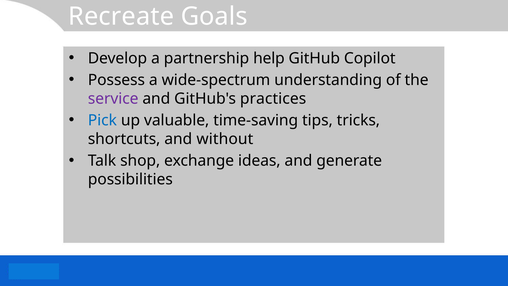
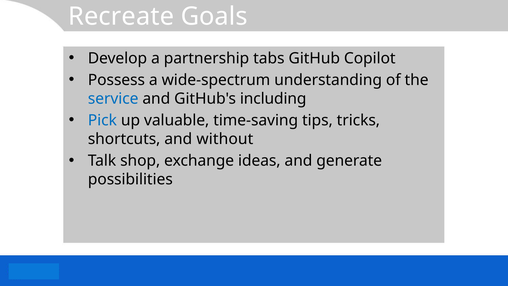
help: help -> tabs (269, 58)
service colour: purple -> blue (113, 99)
practices: practices -> including (273, 99)
